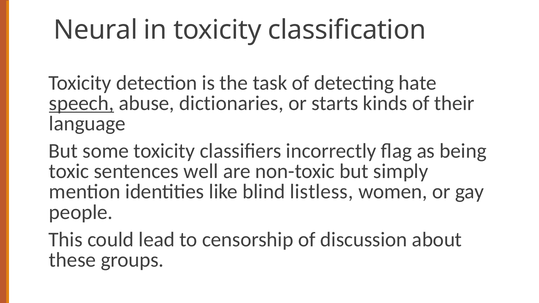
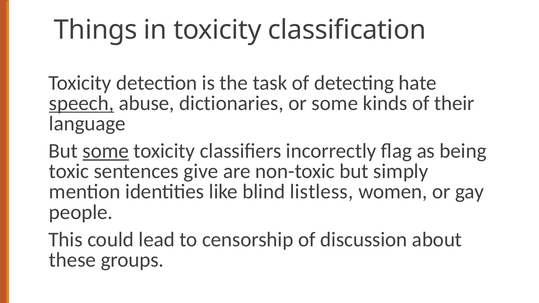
Neural: Neural -> Things (96, 30)
or starts: starts -> some (335, 103)
some underline: none -> present (106, 151)
well: well -> give (201, 171)
